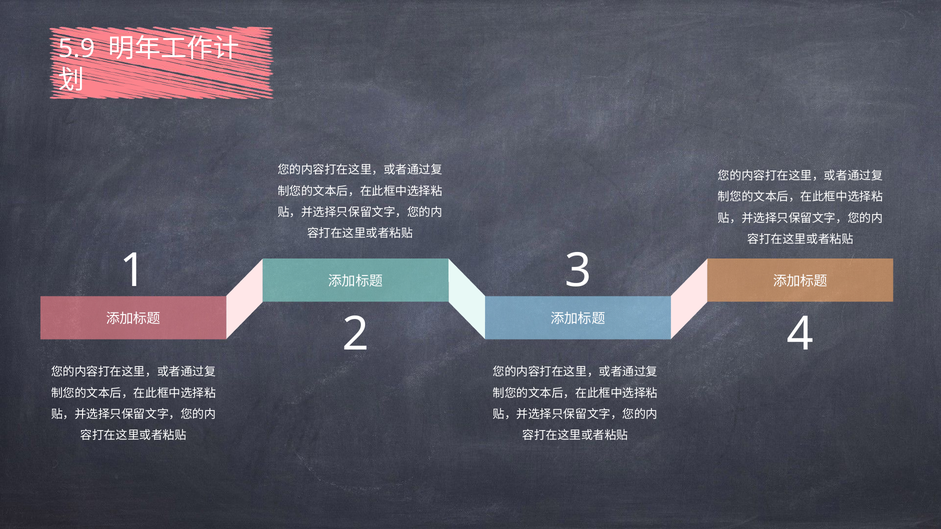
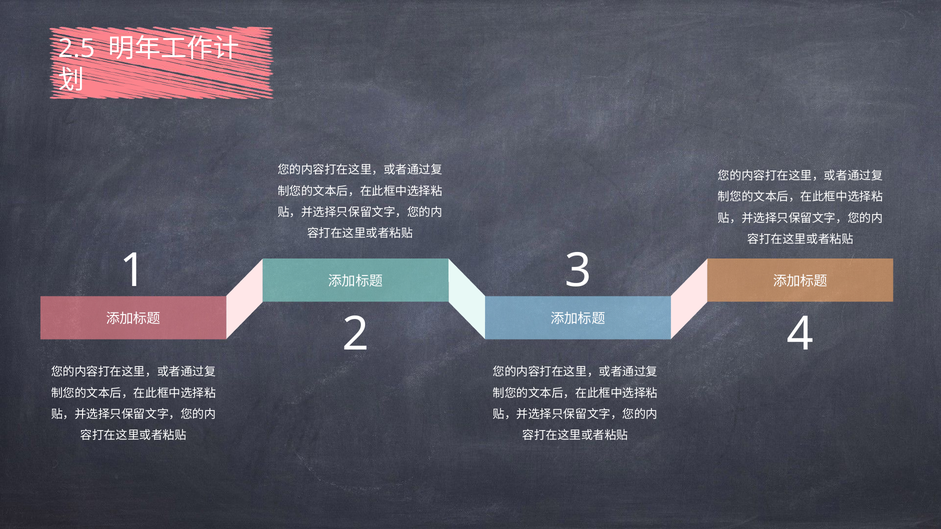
5.9: 5.9 -> 2.5 (77, 49)
